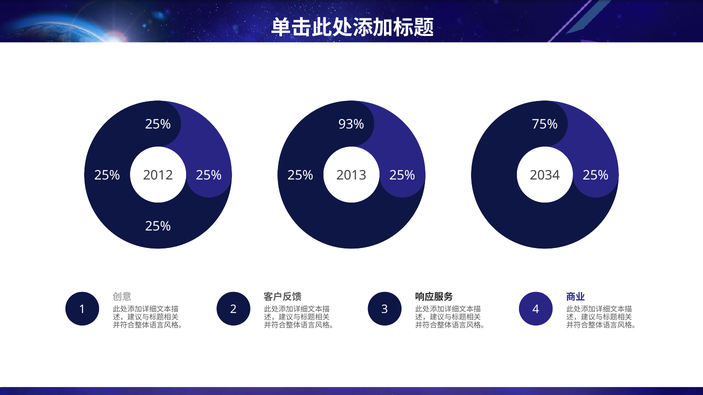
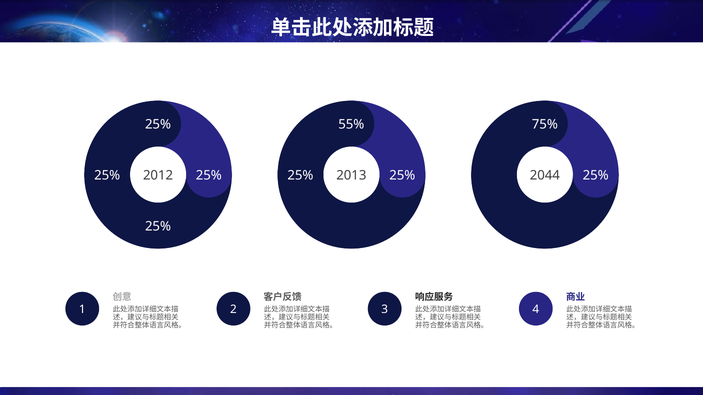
93%: 93% -> 55% (351, 125)
2034: 2034 -> 2044 (545, 176)
